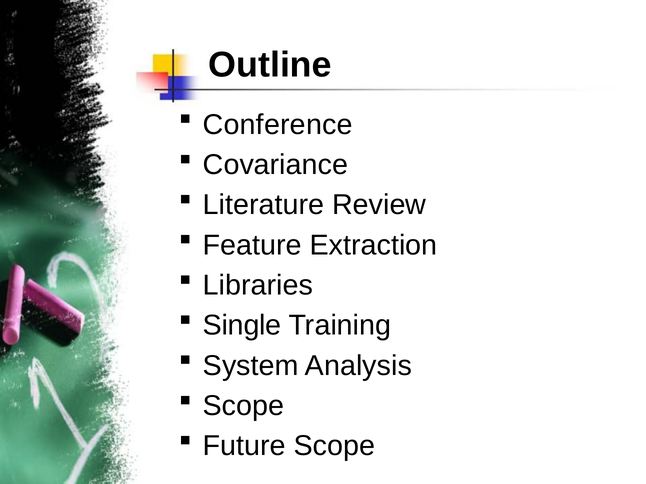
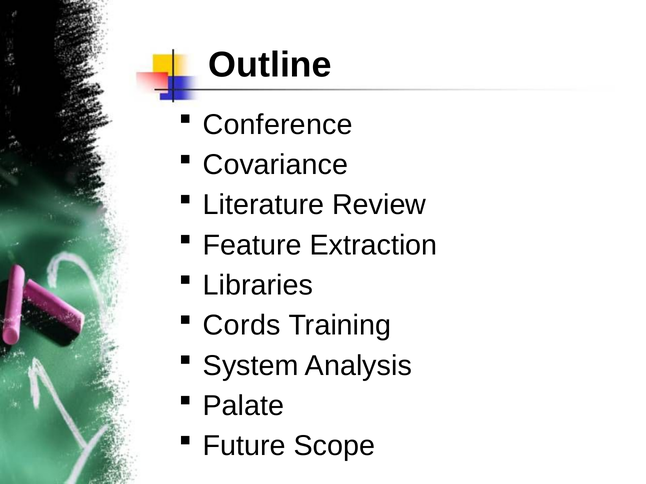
Single: Single -> Cords (242, 326)
Scope: Scope -> Palate (244, 406)
